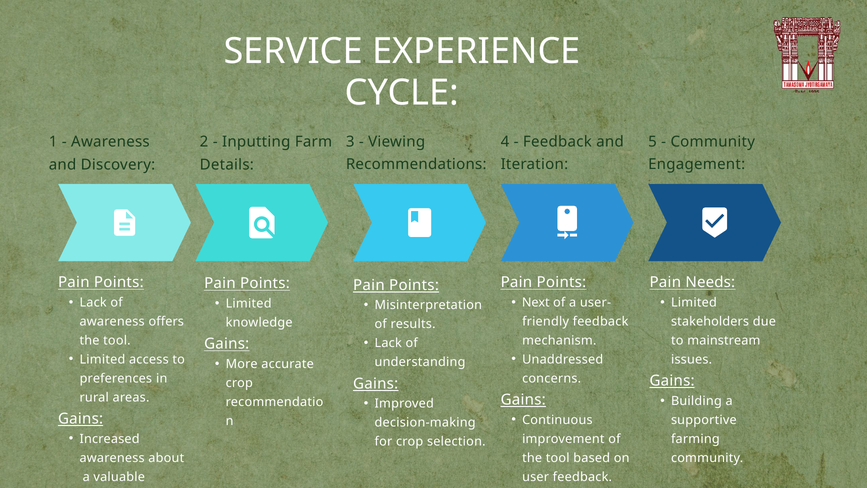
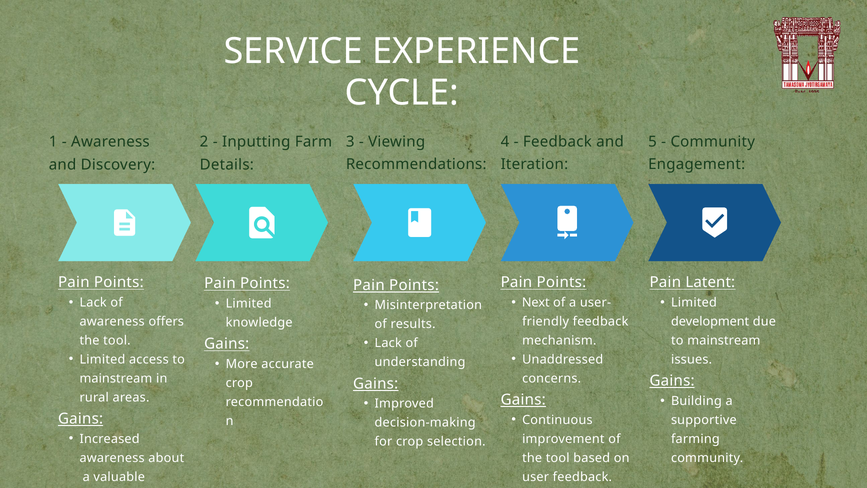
Needs: Needs -> Latent (710, 282)
stakeholders: stakeholders -> development (710, 321)
preferences: preferences -> mainstream (116, 378)
